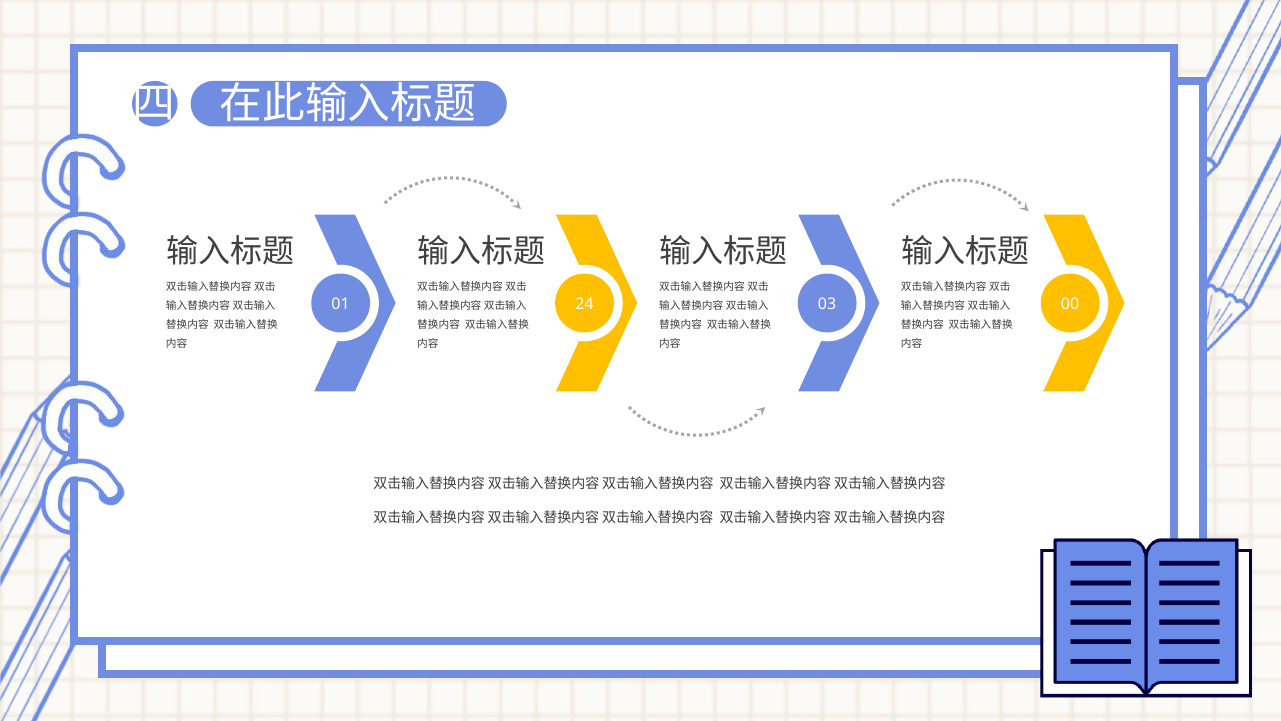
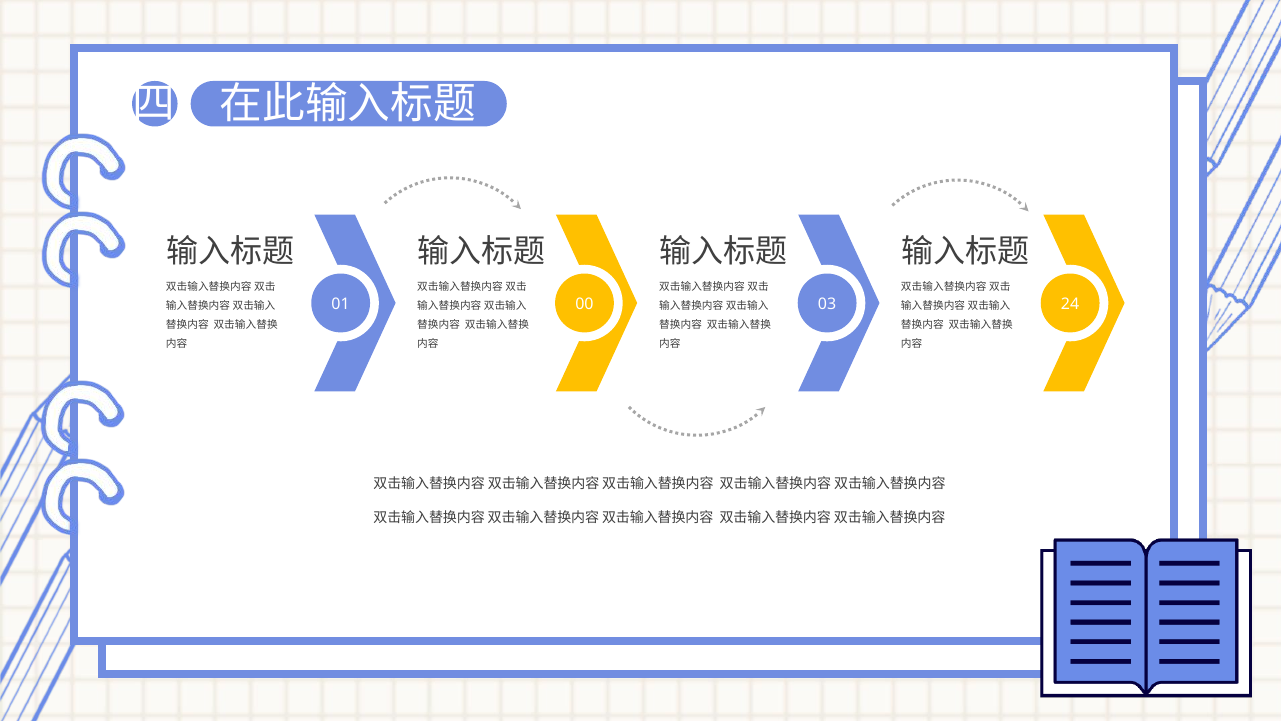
24: 24 -> 00 (584, 304)
00: 00 -> 24 (1070, 304)
